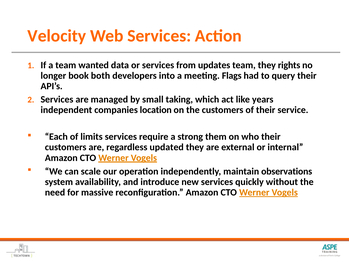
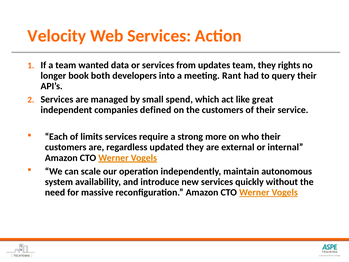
Flags: Flags -> Rant (232, 76)
taking: taking -> spend (179, 99)
years: years -> great (263, 99)
location: location -> defined (156, 110)
them: them -> more (216, 137)
observations: observations -> autonomous (287, 171)
